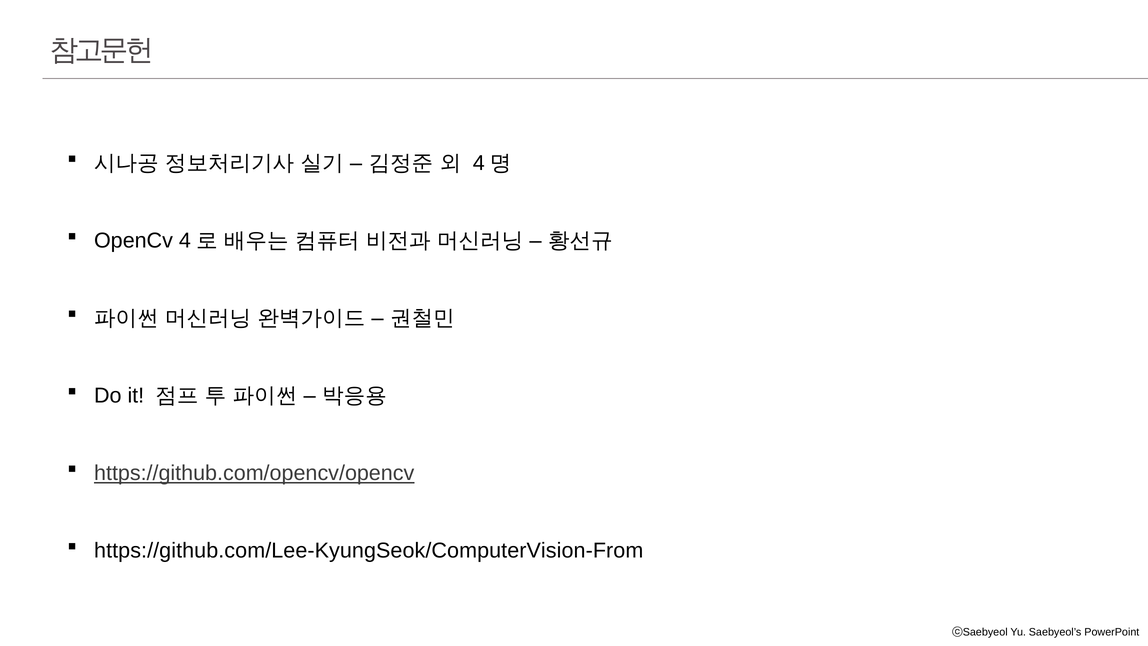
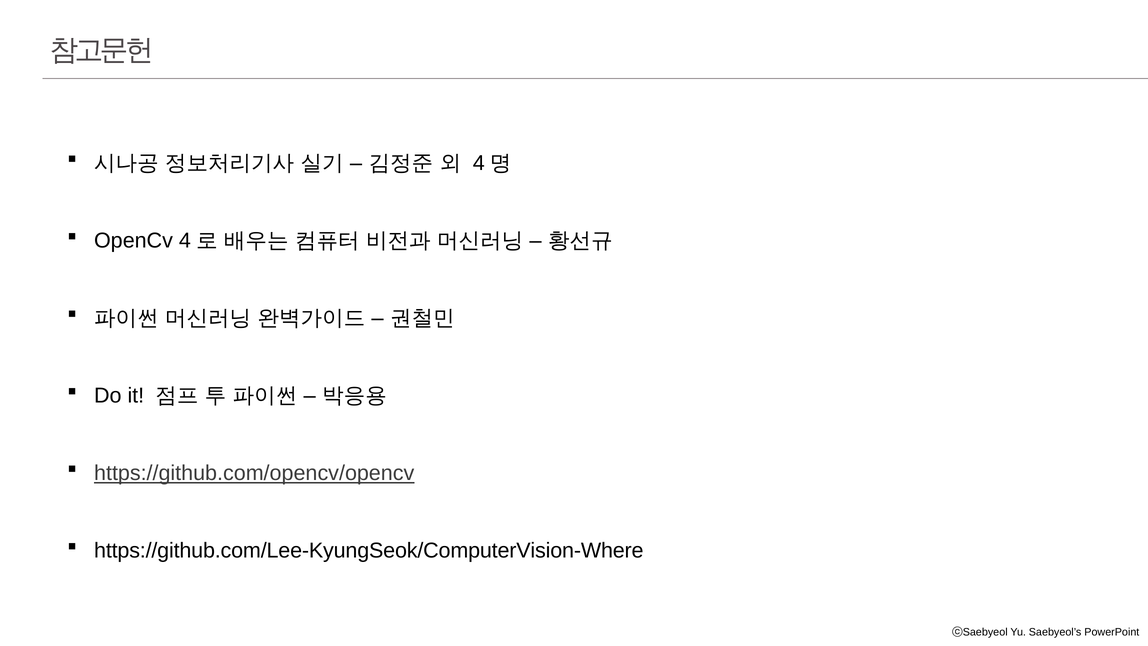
https://github.com/Lee-KyungSeok/ComputerVision-From: https://github.com/Lee-KyungSeok/ComputerVision-From -> https://github.com/Lee-KyungSeok/ComputerVision-Where (369, 551)
